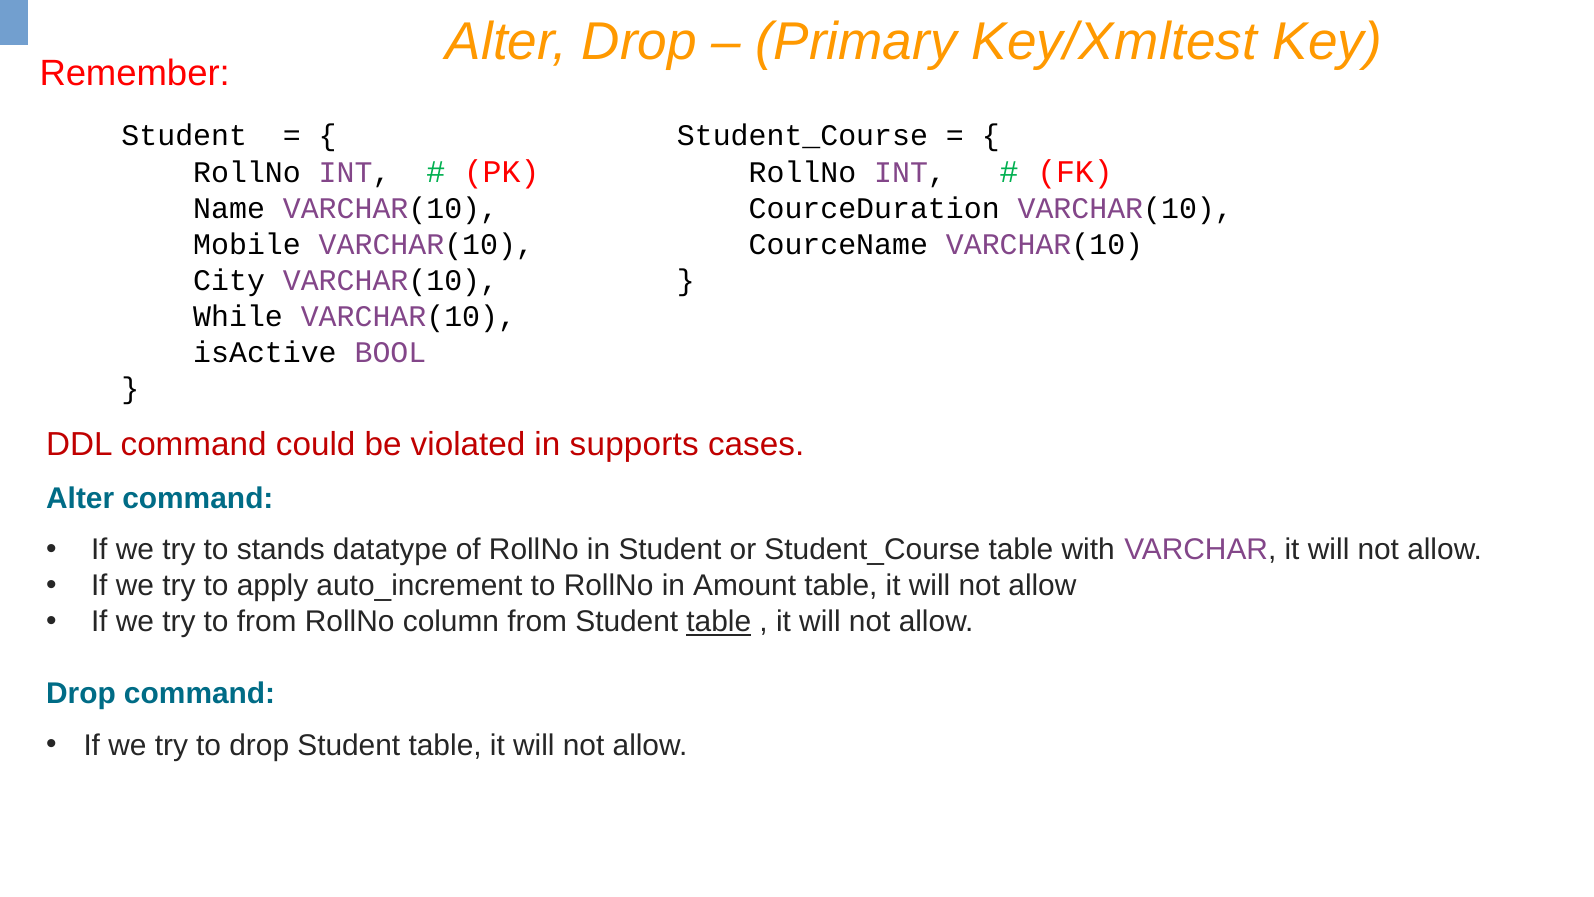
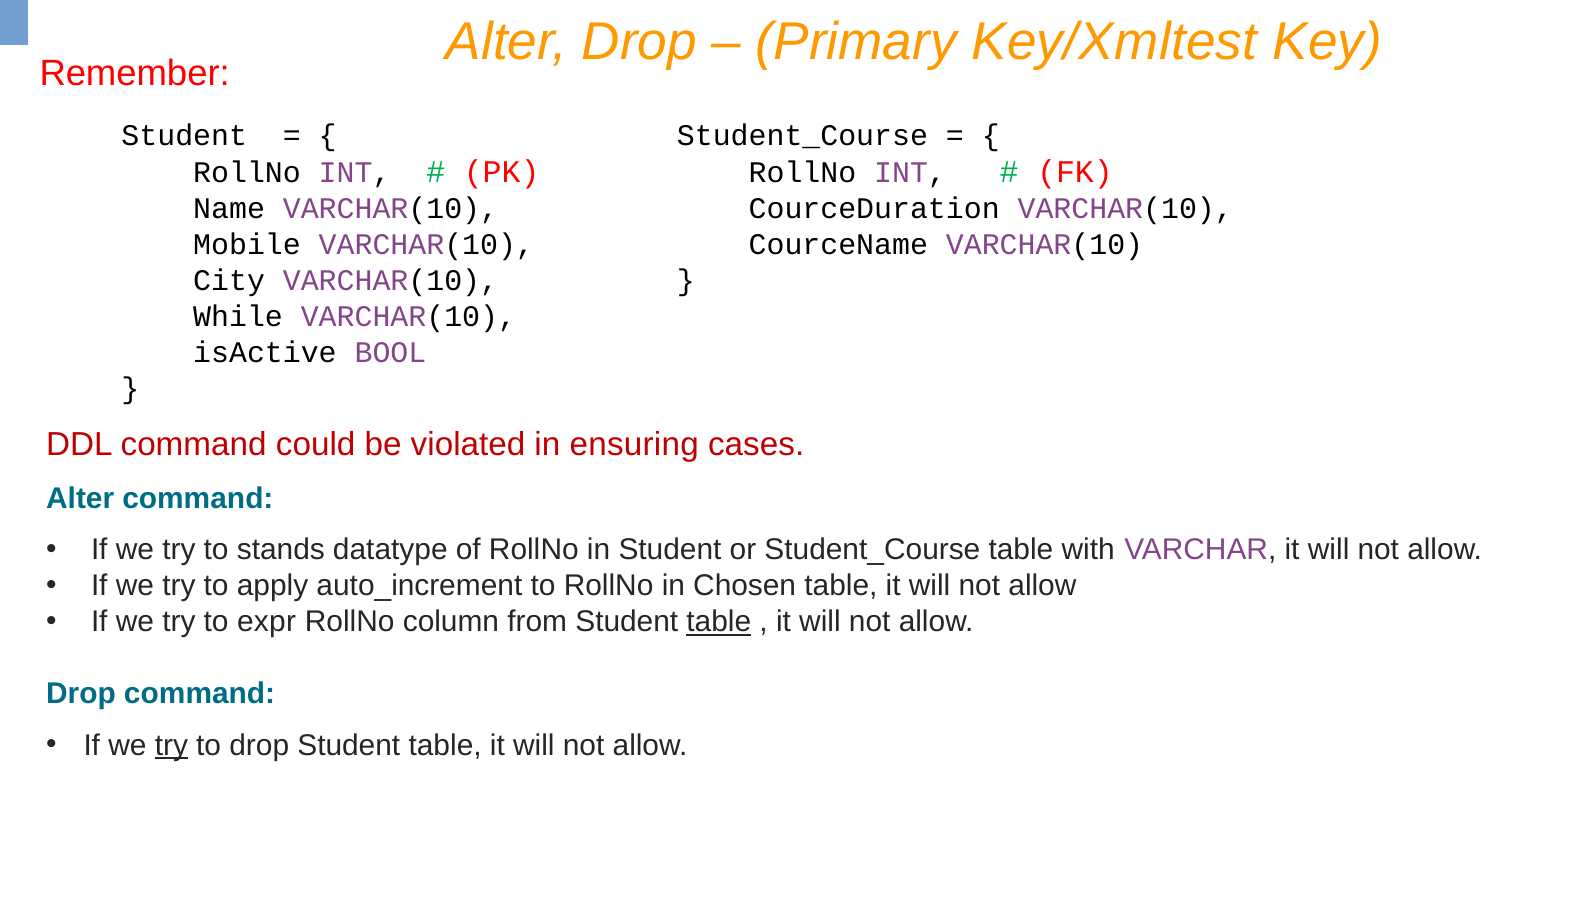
supports: supports -> ensuring (634, 444)
Amount: Amount -> Chosen (745, 586)
to from: from -> expr (267, 622)
try underline: none -> present (171, 745)
